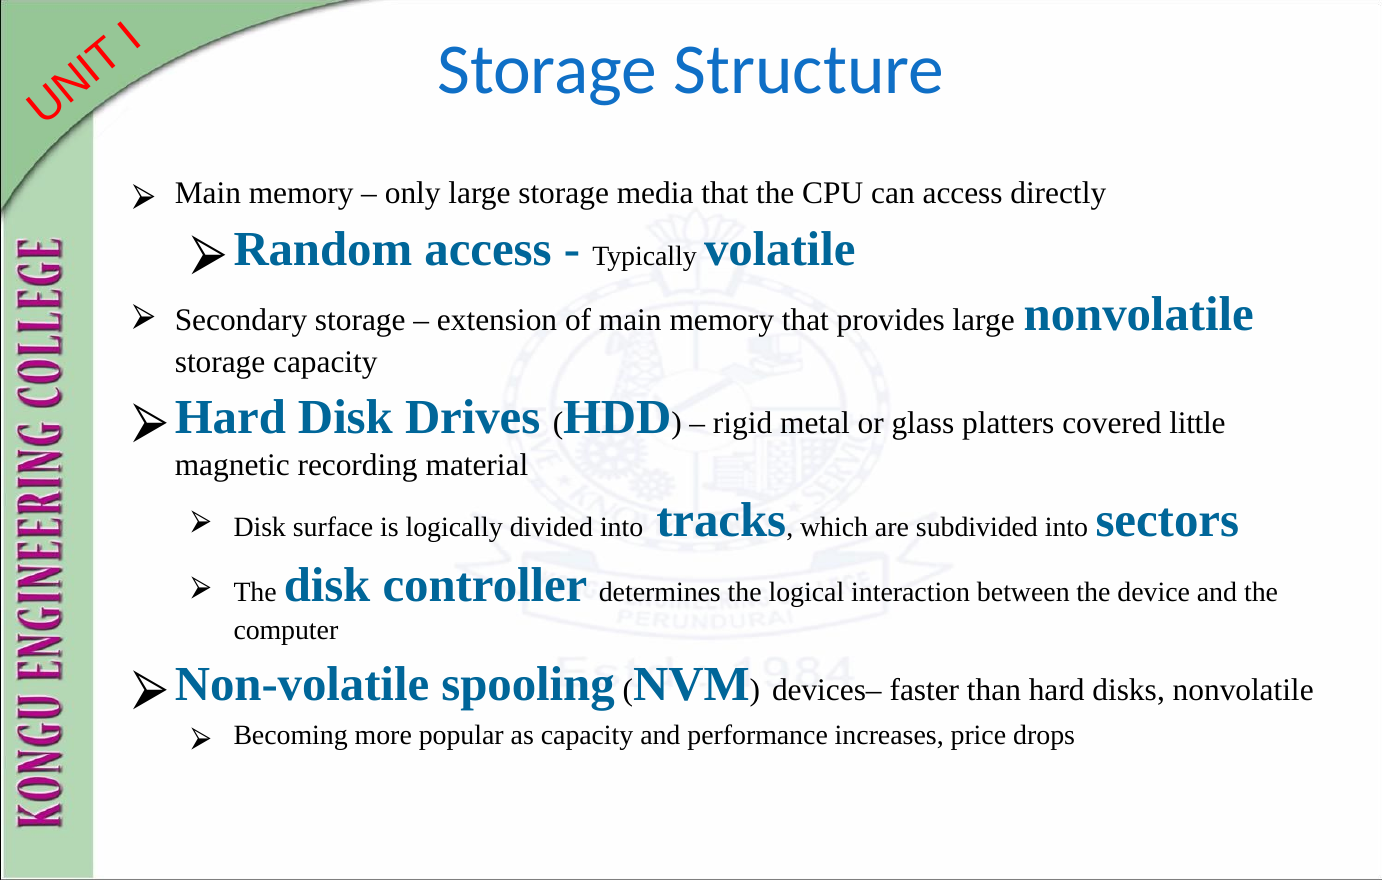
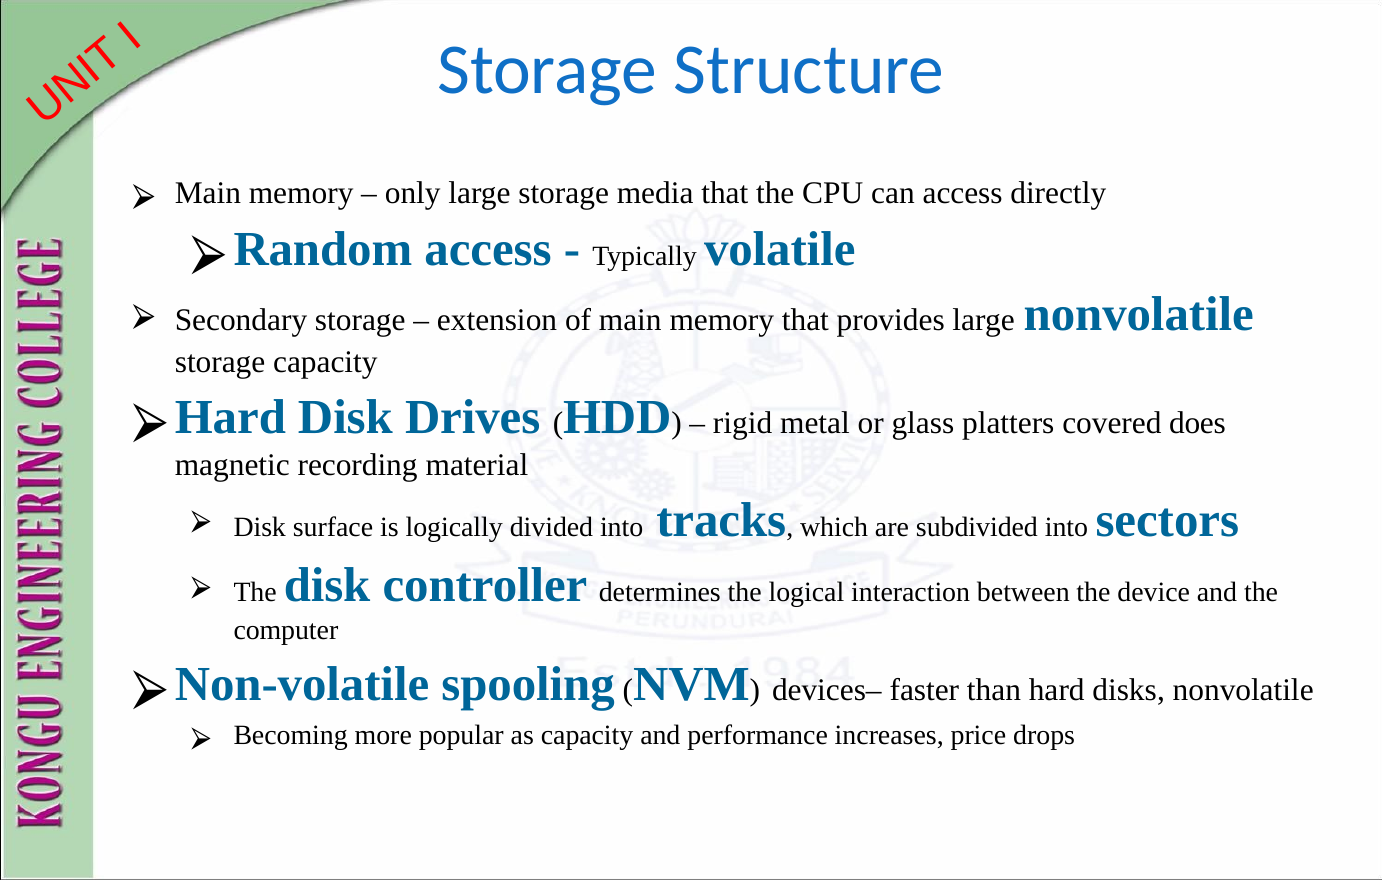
little: little -> does (1197, 423)
